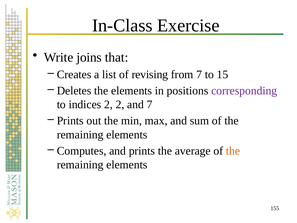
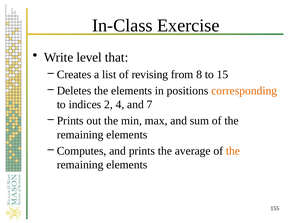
joins: joins -> level (89, 57)
from 7: 7 -> 8 (199, 74)
corresponding colour: purple -> orange (244, 91)
2 2: 2 -> 4 (120, 104)
